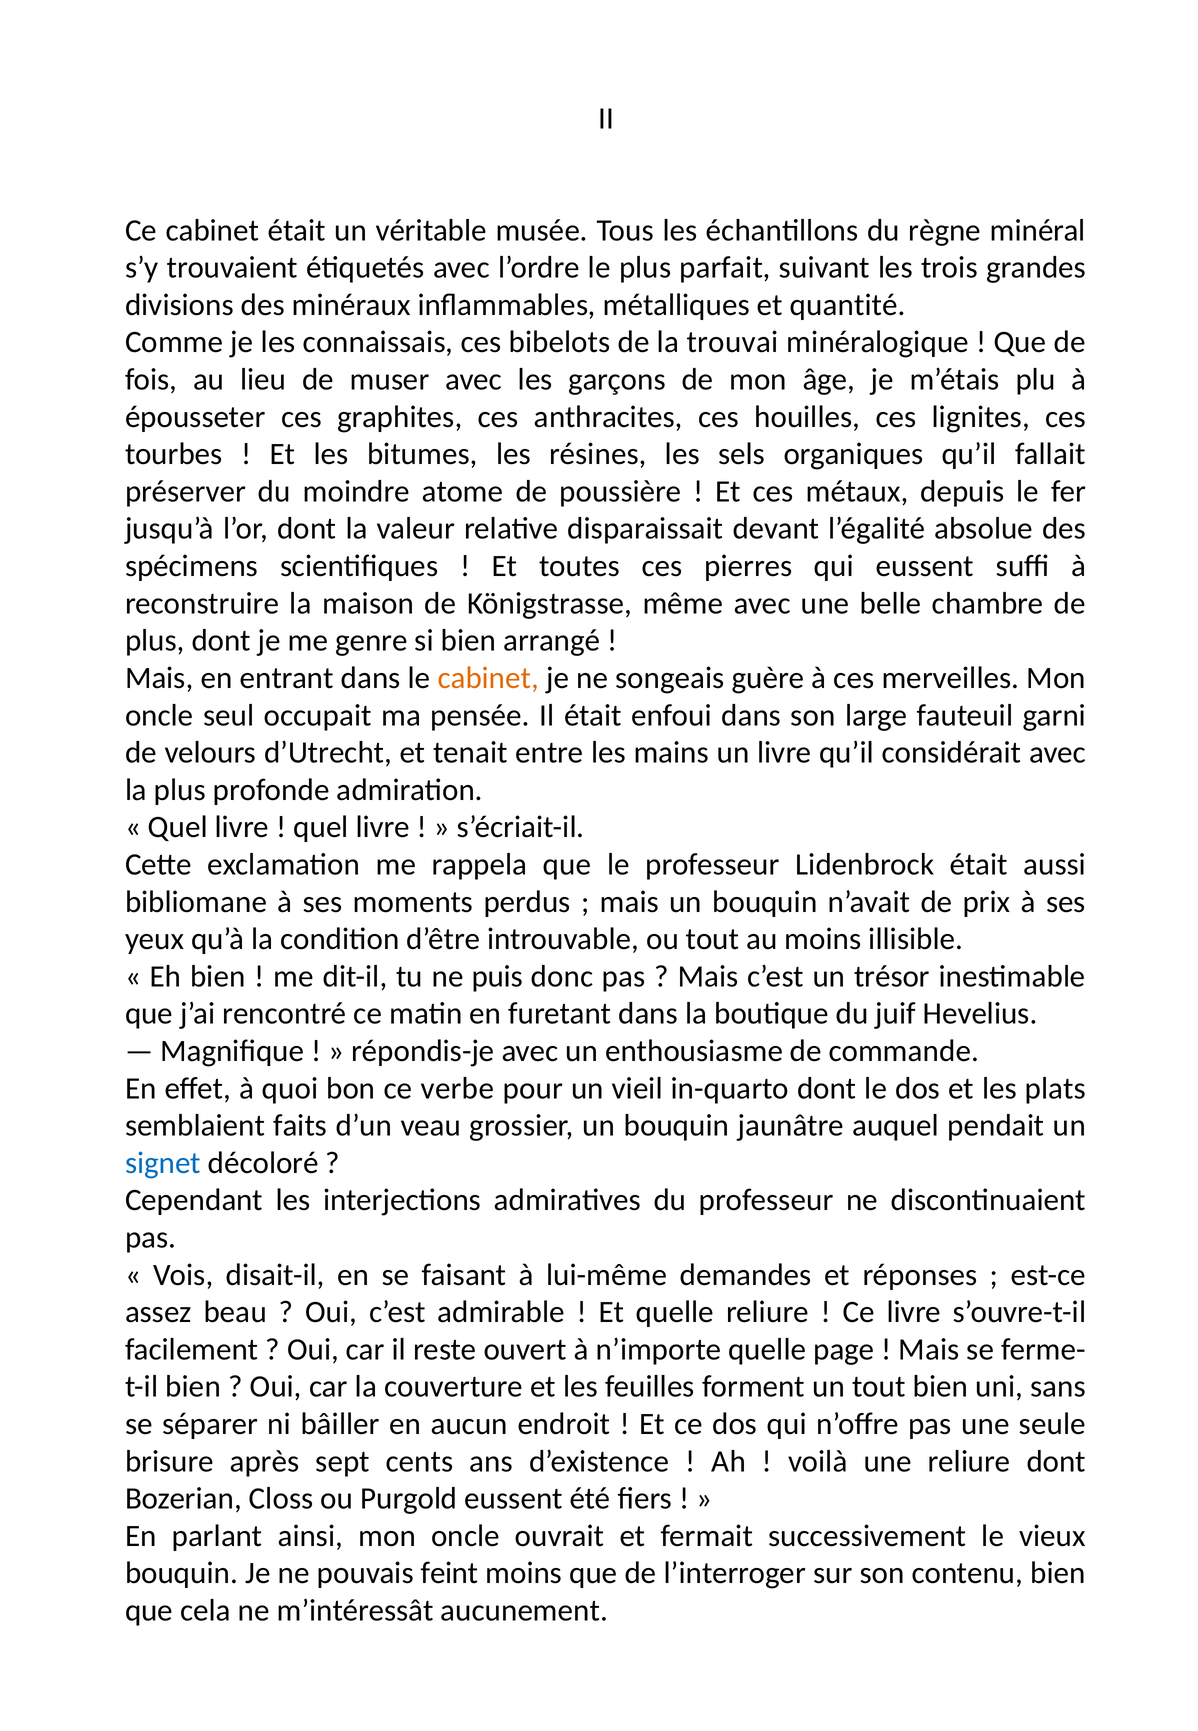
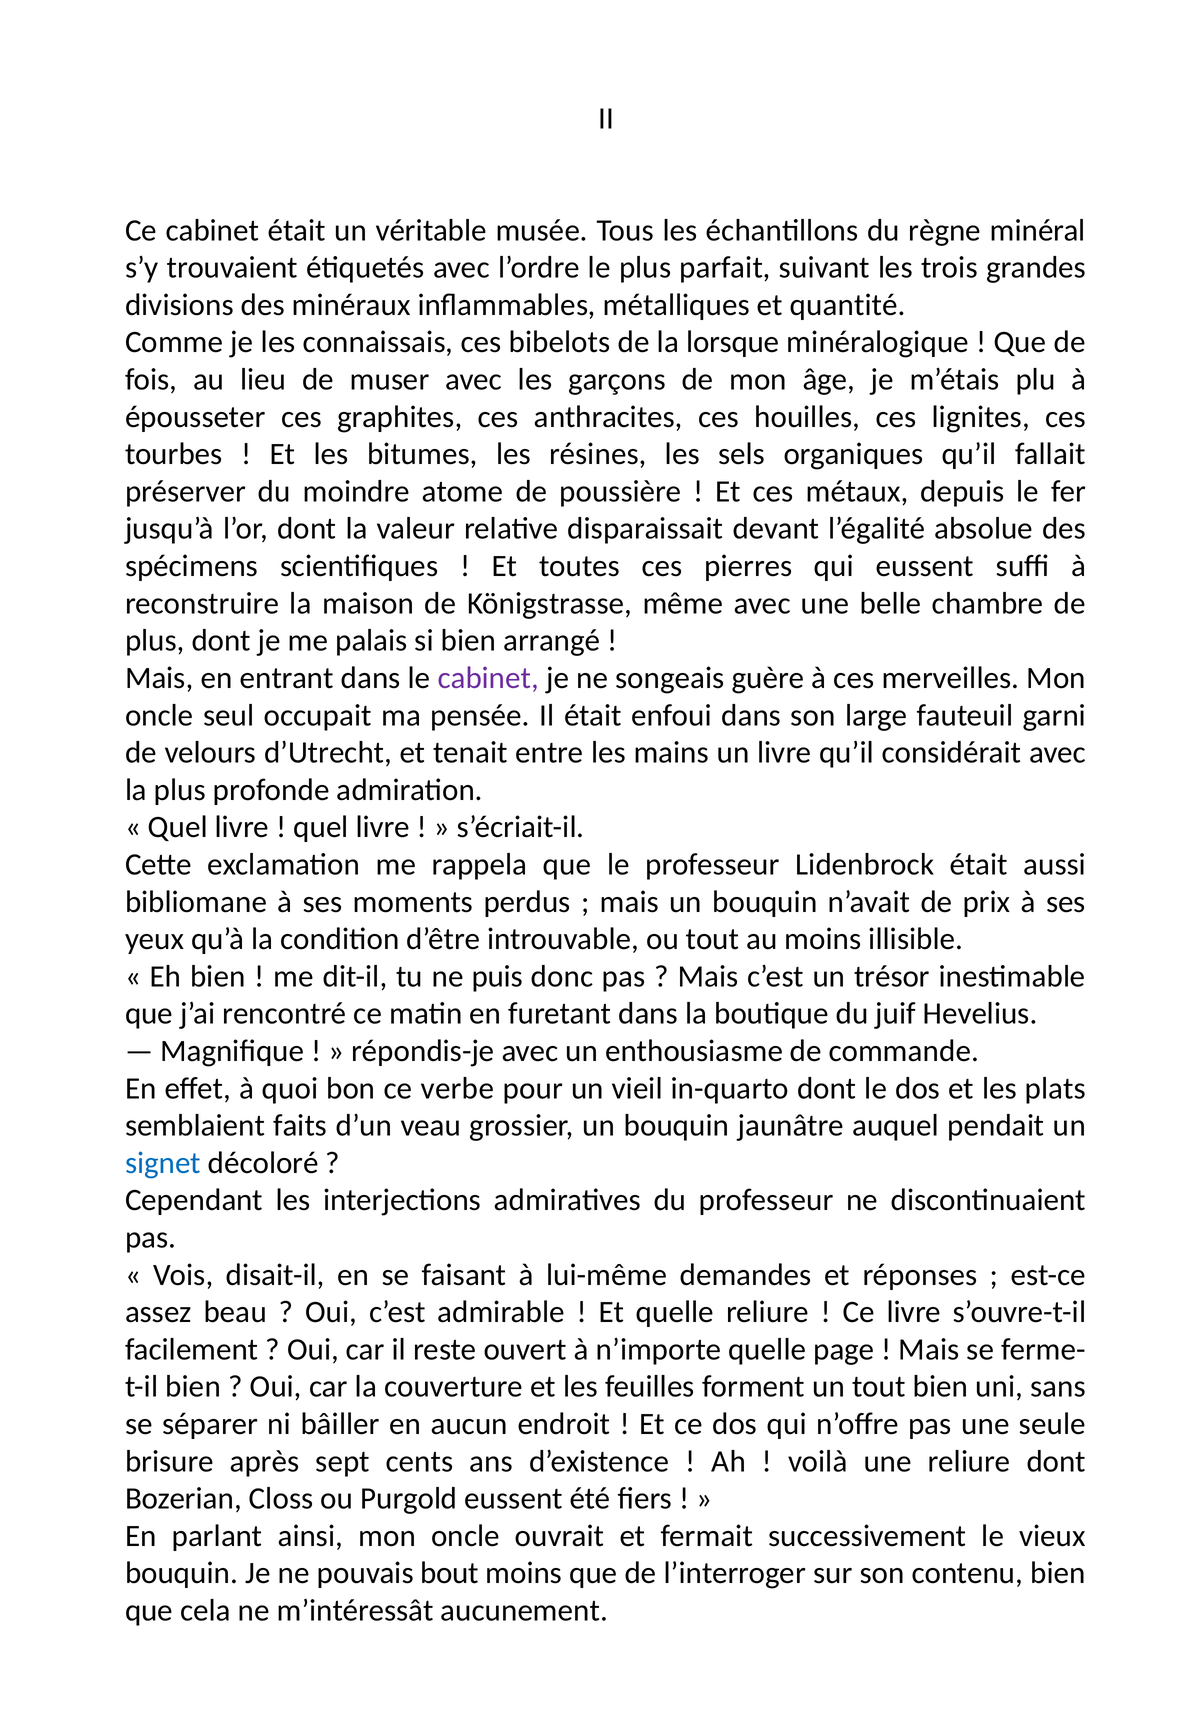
trouvai: trouvai -> lorsque (733, 342)
genre: genre -> palais (371, 640)
cabinet colour: orange -> purple (488, 678)
feint: feint -> bout (450, 1573)
